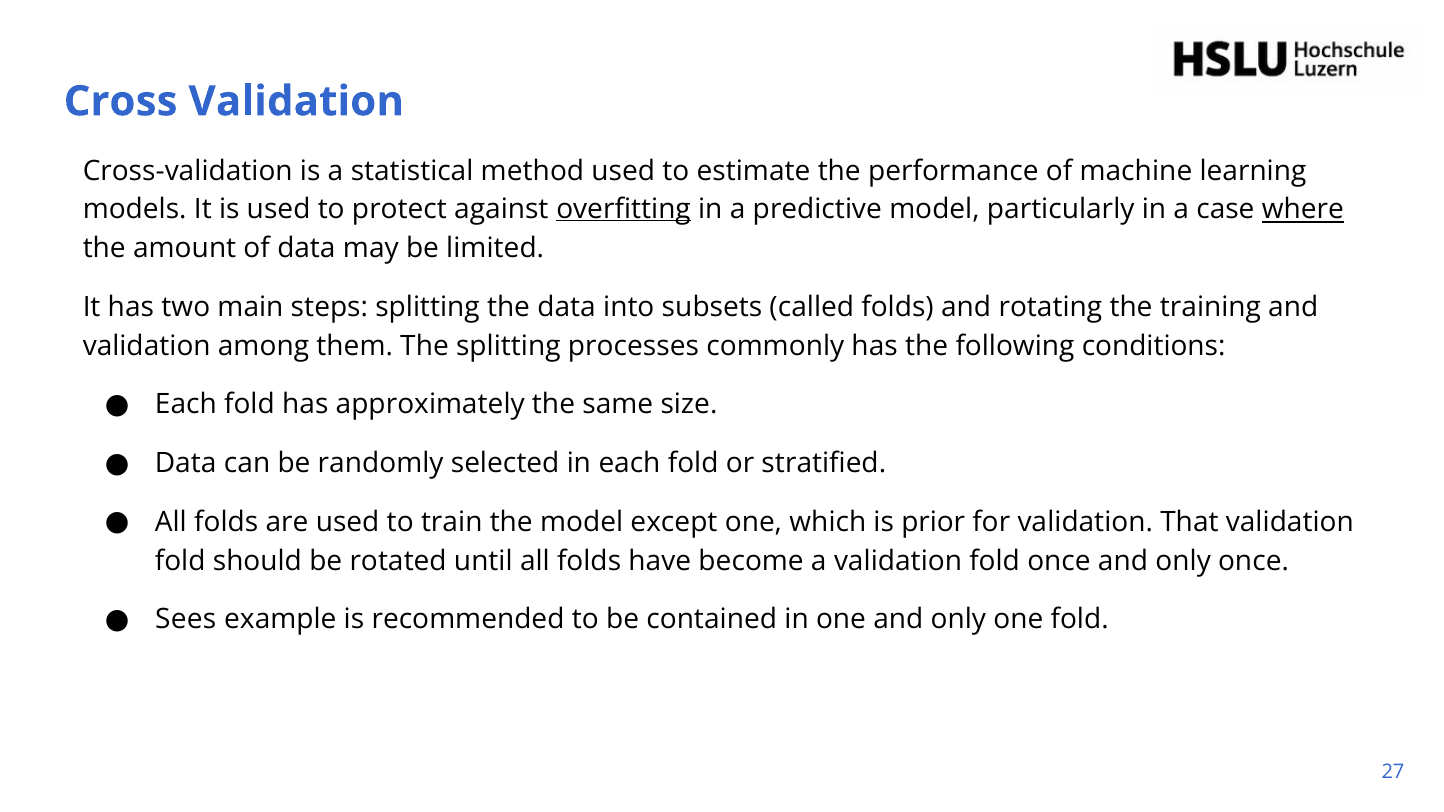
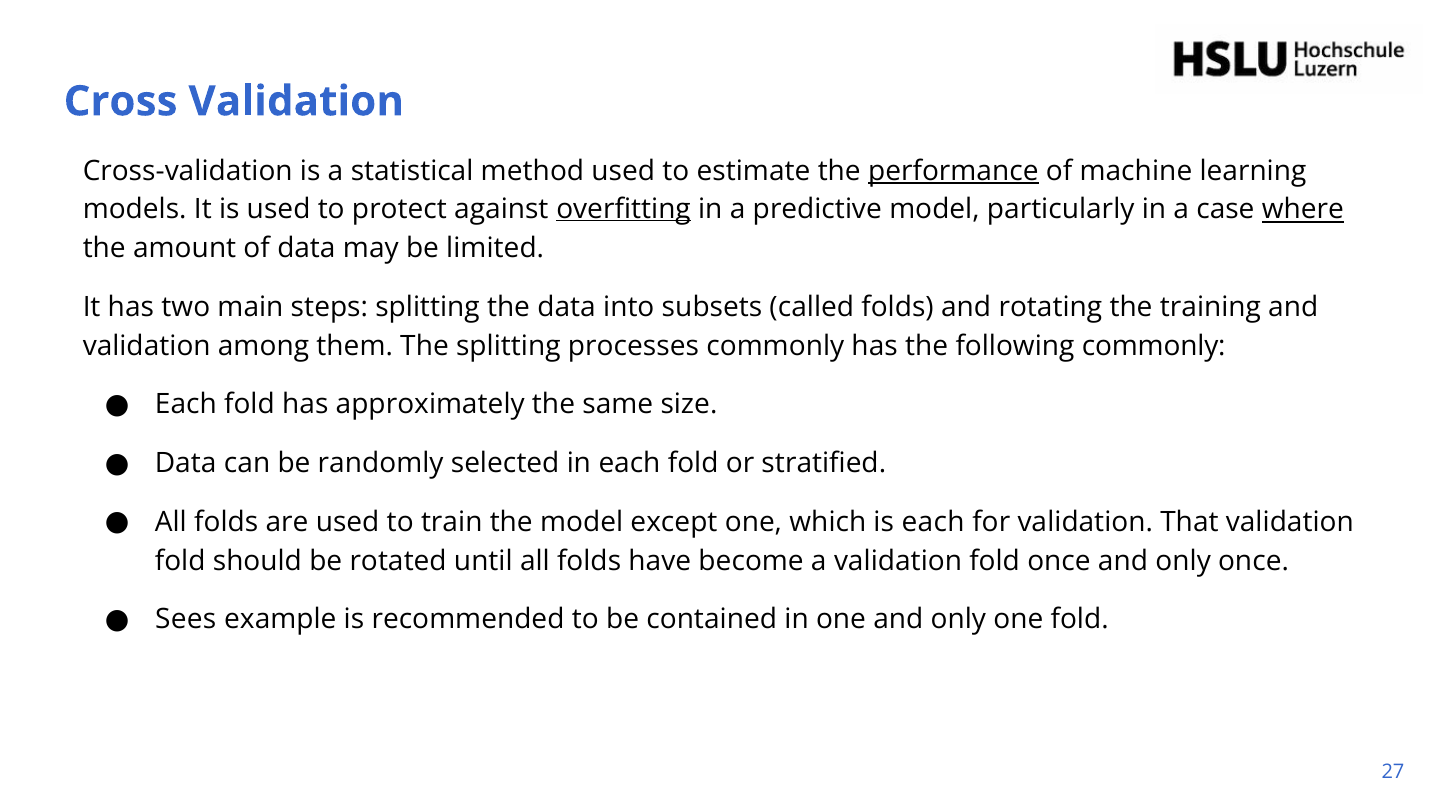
performance underline: none -> present (953, 171)
following conditions: conditions -> commonly (1154, 346)
is prior: prior -> each (933, 522)
